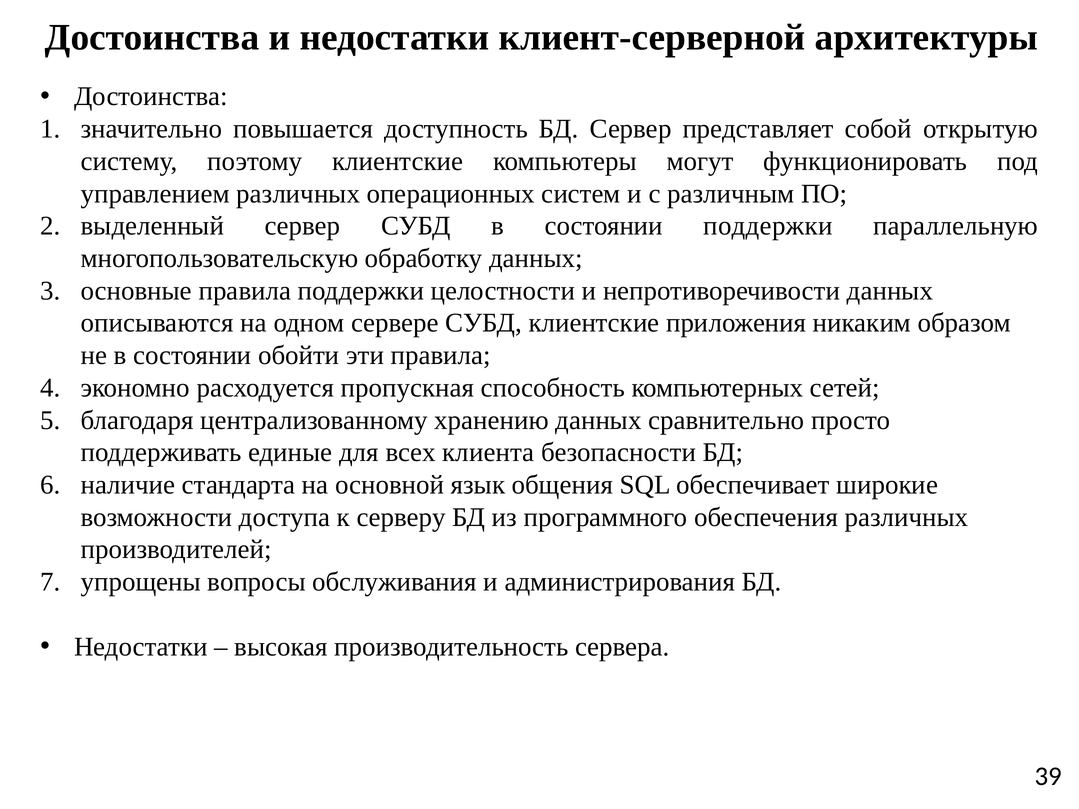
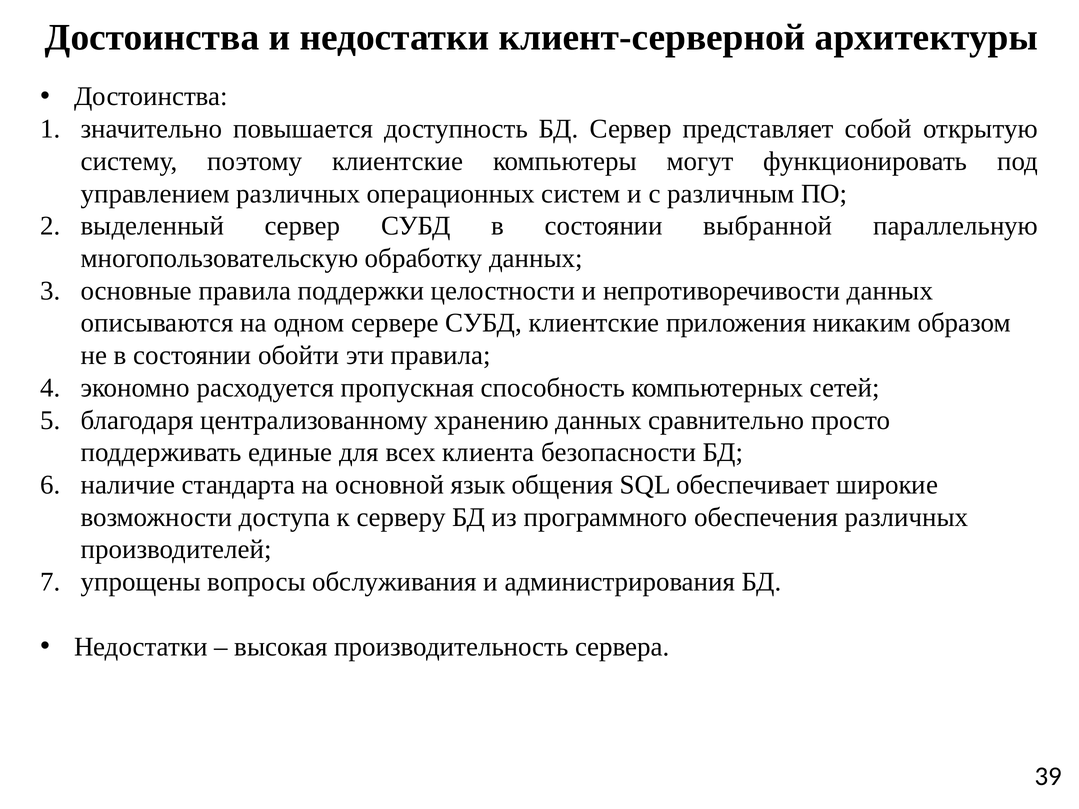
состоянии поддержки: поддержки -> выбранной (768, 226)
